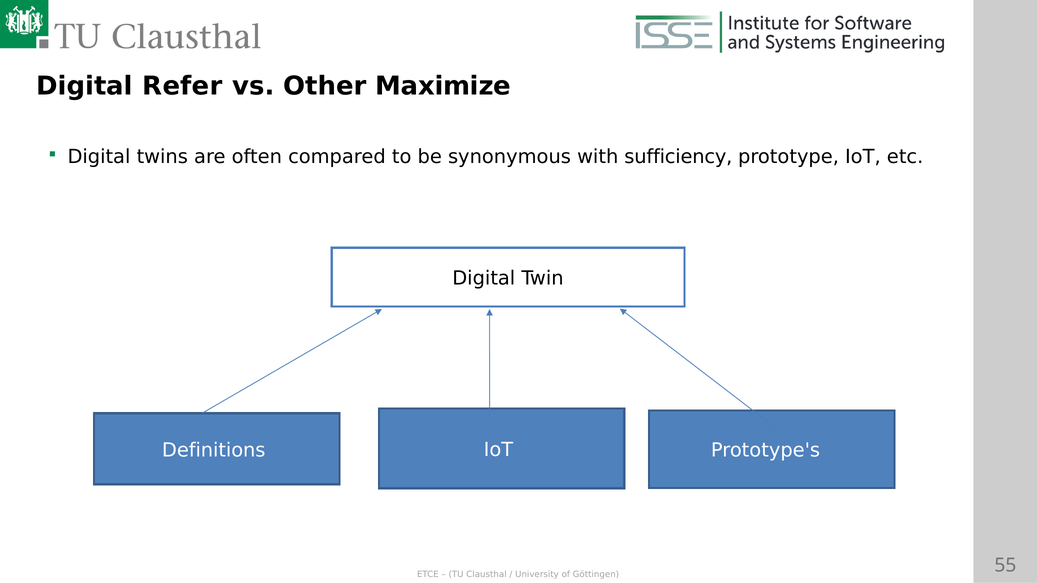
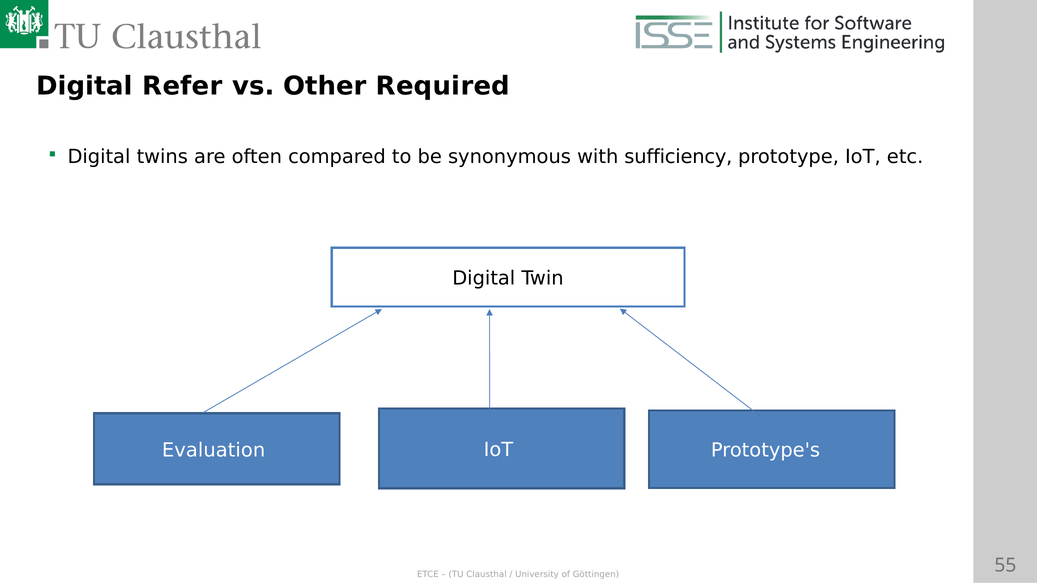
Maximize: Maximize -> Required (443, 86)
Definitions: Definitions -> Evaluation (214, 450)
